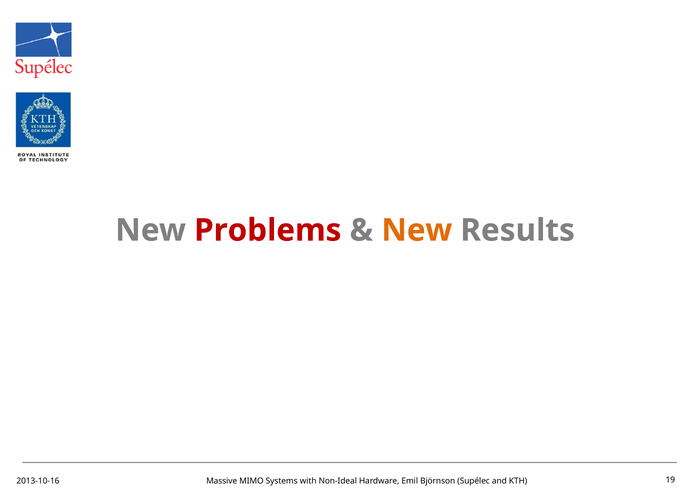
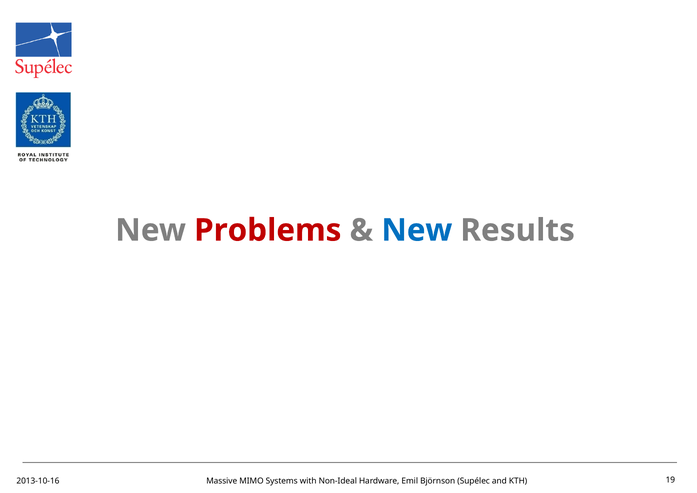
New colour: orange -> blue (417, 230)
